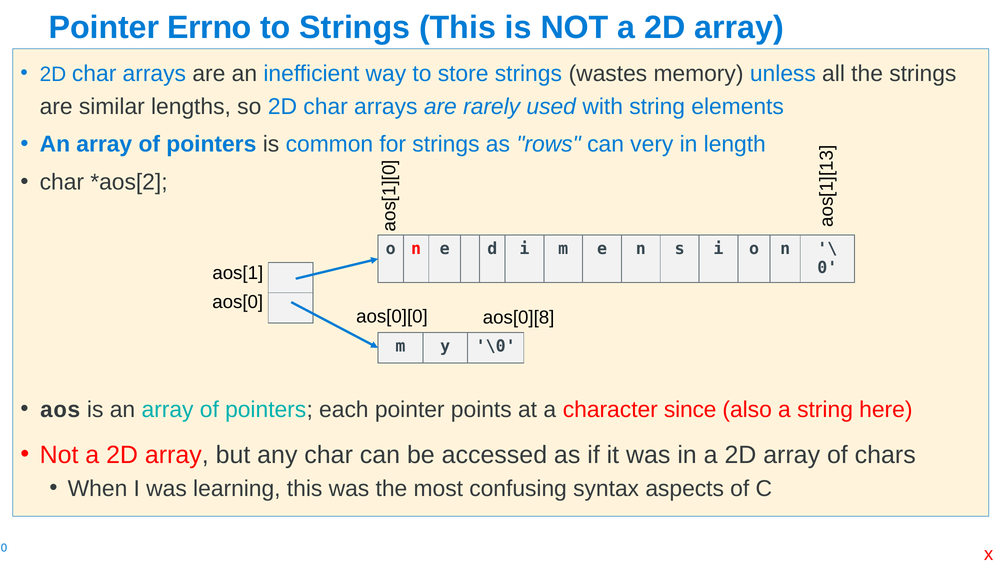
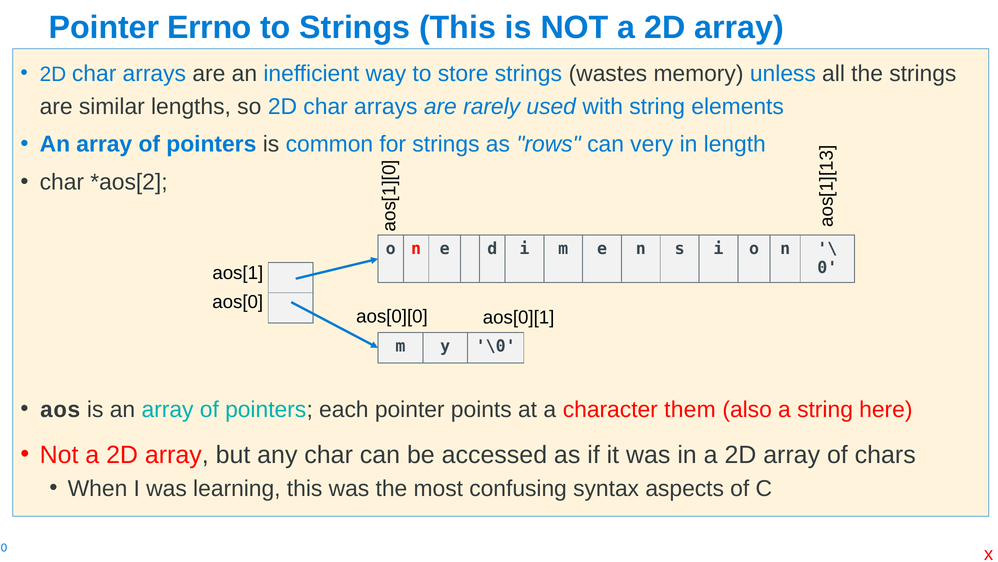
aos[0][8: aos[0][8 -> aos[0][1 (519, 317)
since: since -> them (690, 409)
